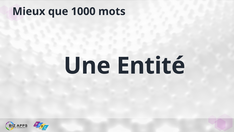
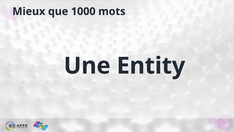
Entité: Entité -> Entity (151, 66)
